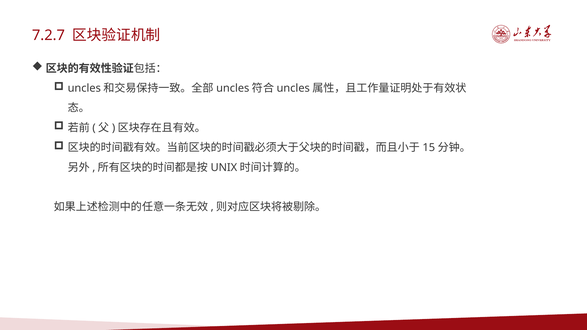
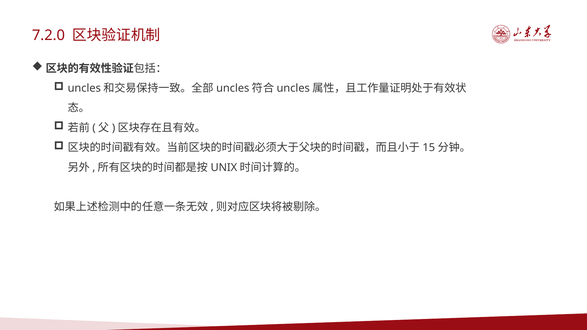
7.2.7: 7.2.7 -> 7.2.0 (48, 35)
